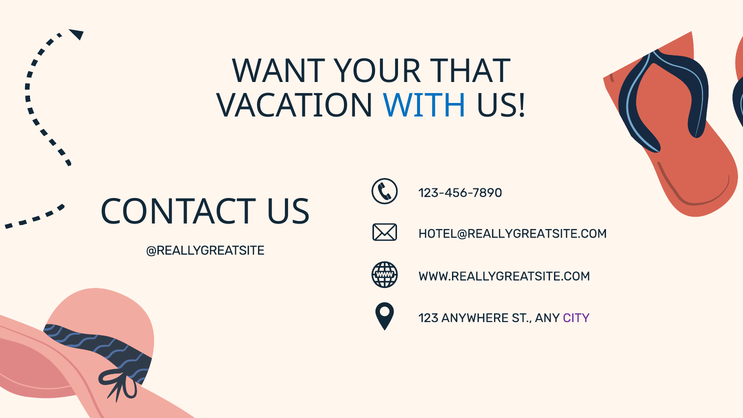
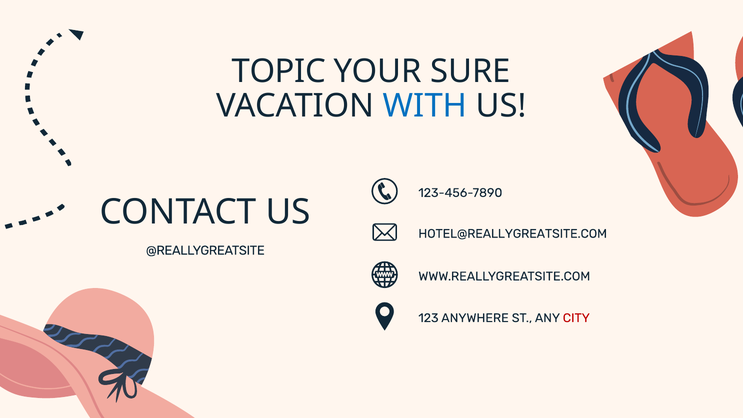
WANT: WANT -> TOPIC (279, 71)
THAT: THAT -> SURE (470, 71)
CITY colour: purple -> red (576, 318)
